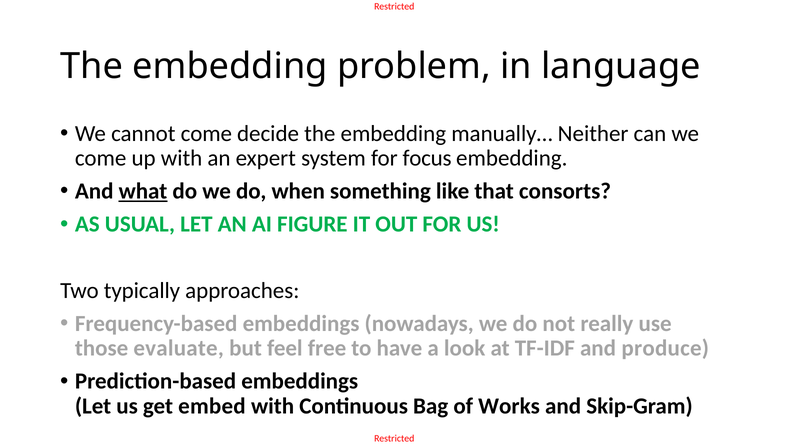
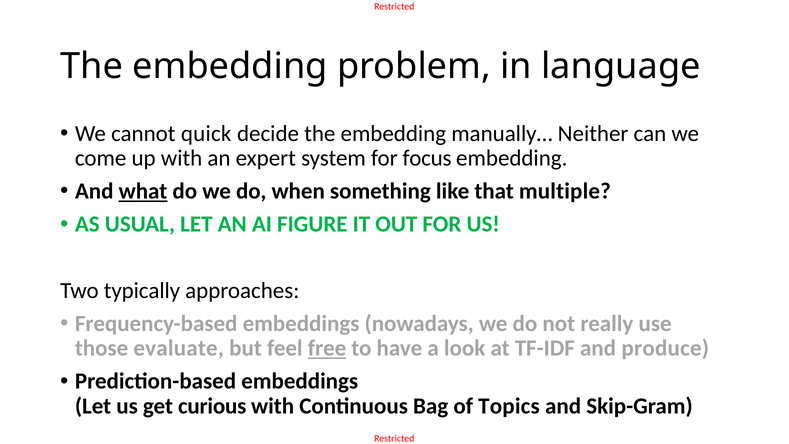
cannot come: come -> quick (206, 133)
consorts: consorts -> multiple (565, 191)
free underline: none -> present (327, 348)
embed: embed -> curious (212, 406)
Works: Works -> Topics (509, 406)
